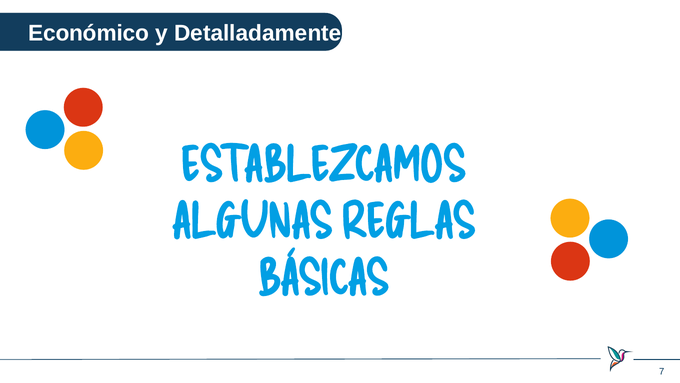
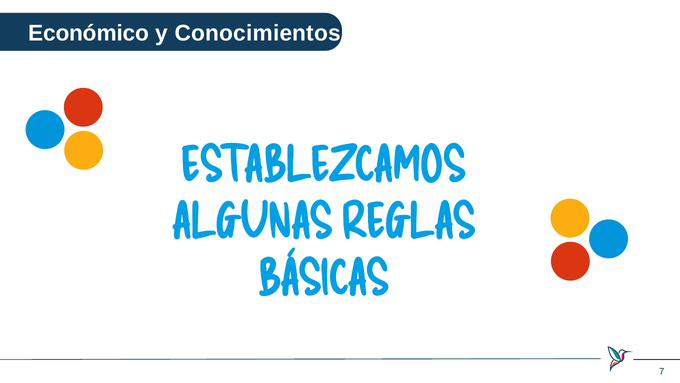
Detalladamente: Detalladamente -> Conocimientos (258, 33)
